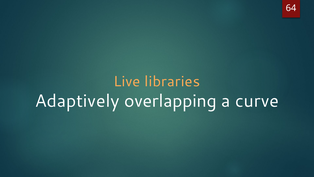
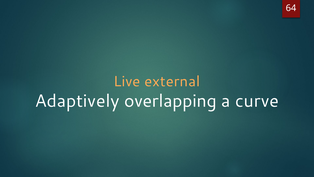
libraries: libraries -> external (172, 81)
